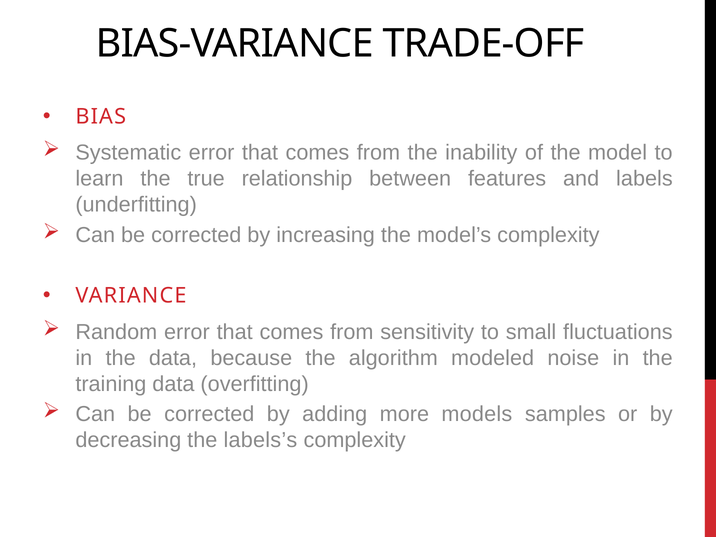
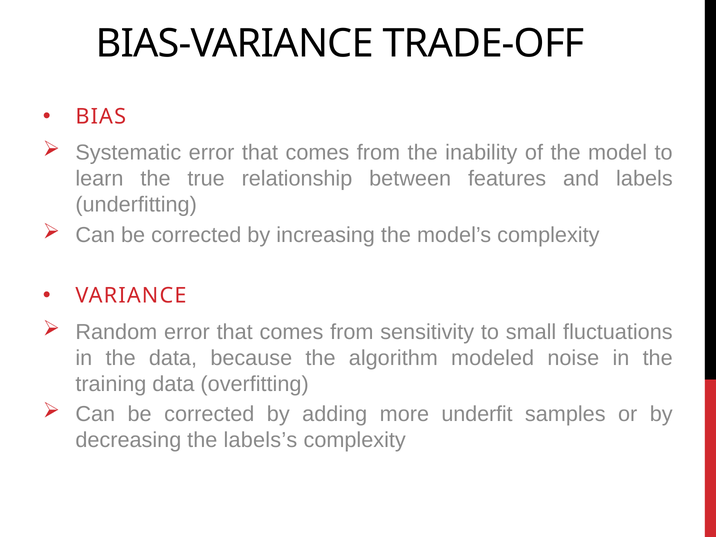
models: models -> underfit (477, 414)
